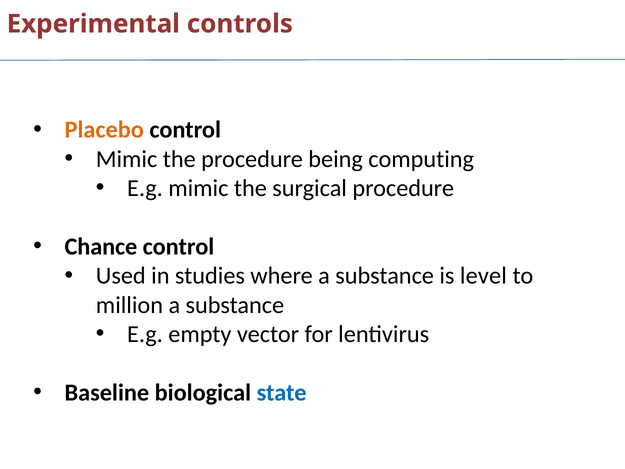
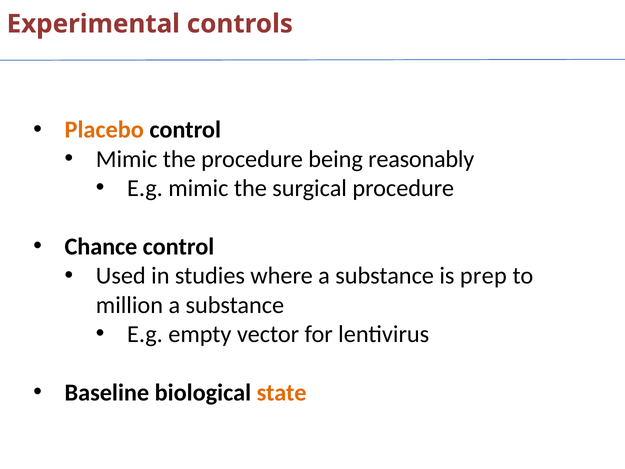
computing: computing -> reasonably (421, 159)
level: level -> prep (483, 276)
state colour: blue -> orange (282, 392)
